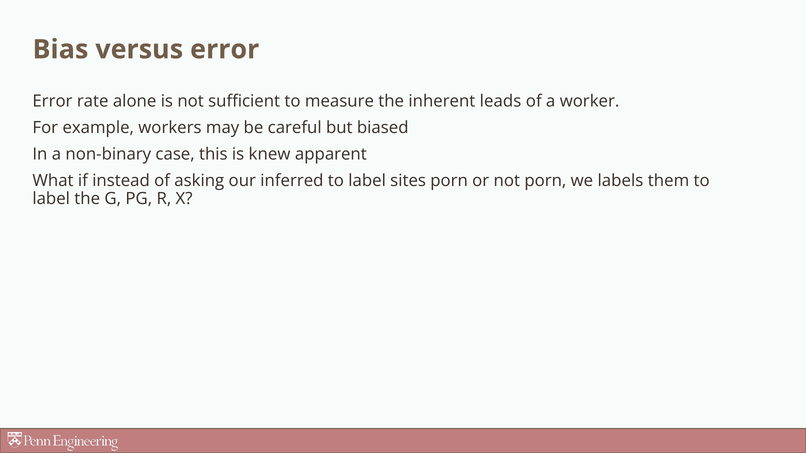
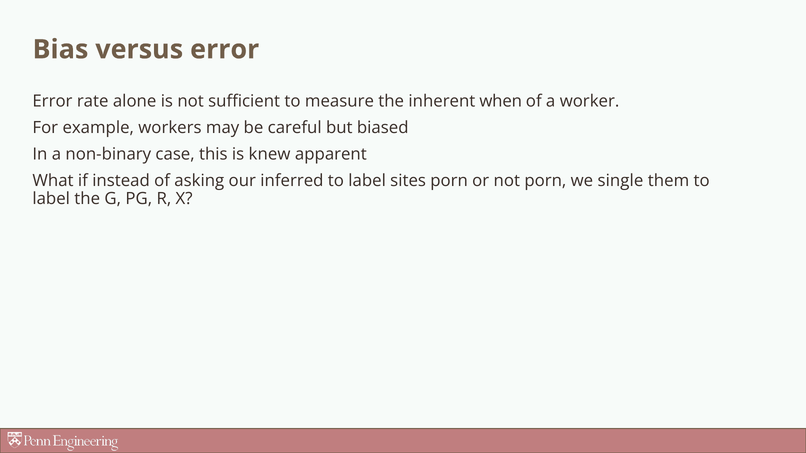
leads: leads -> when (501, 101)
labels: labels -> single (620, 181)
